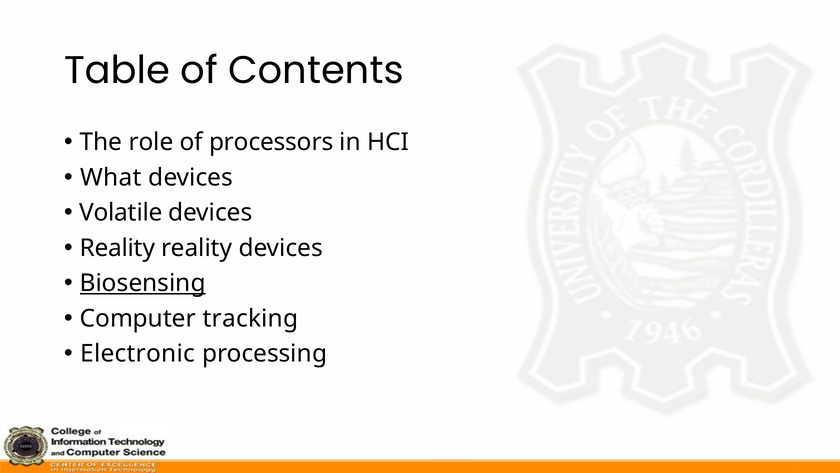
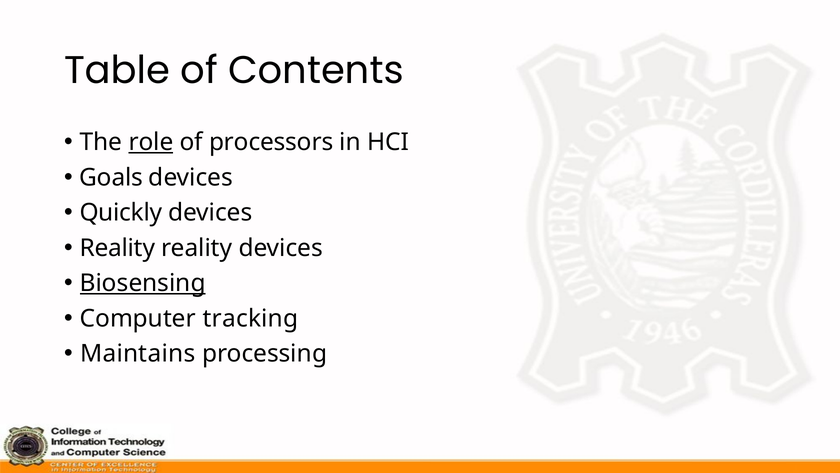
role underline: none -> present (151, 142)
What: What -> Goals (111, 177)
Volatile: Volatile -> Quickly (121, 212)
Electronic: Electronic -> Maintains (138, 353)
